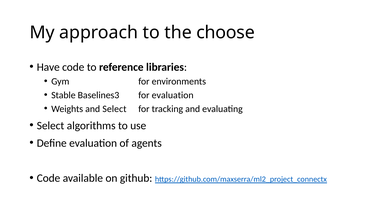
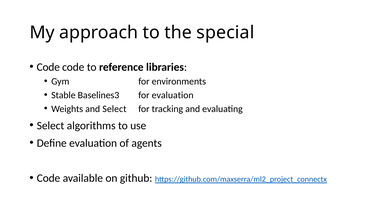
choose: choose -> special (225, 33)
Have: Have -> Code (48, 67)
